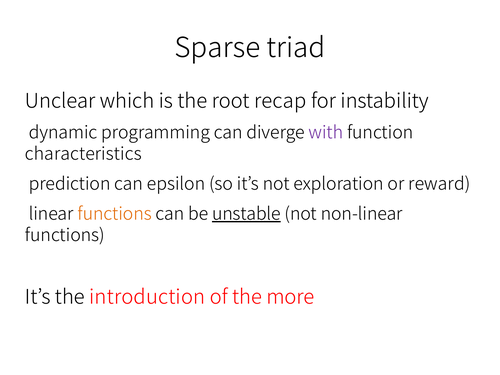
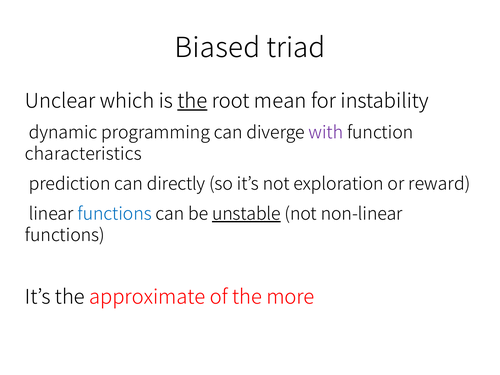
Sparse: Sparse -> Biased (217, 48)
the underline: none -> present (192, 101)
recap: recap -> mean (280, 101)
epsilon: epsilon -> directly (176, 184)
functions colour: orange -> blue (115, 214)
introduction: introduction -> approximate (147, 297)
